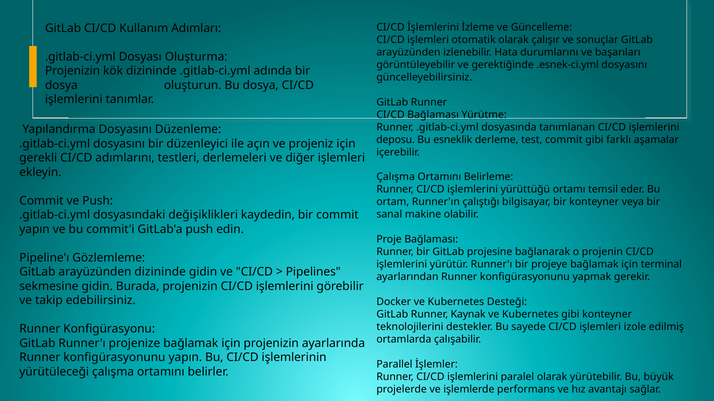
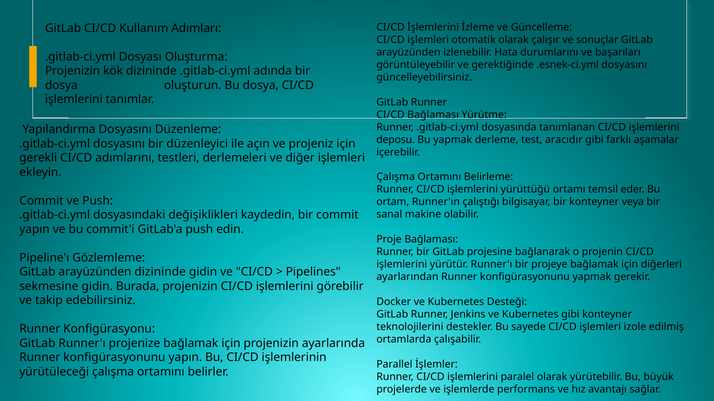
Bu esneklik: esneklik -> yapmak (453, 140)
test commit: commit -> aracıdır (564, 140)
terminal: terminal -> diğerleri (661, 265)
Kaynak: Kaynak -> Jenkins (468, 315)
